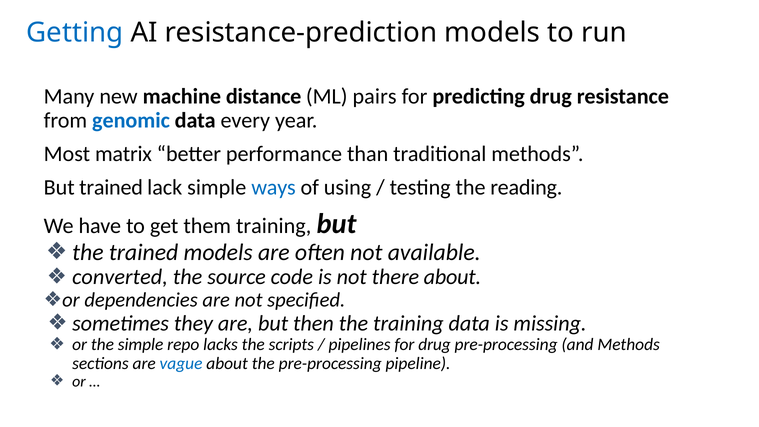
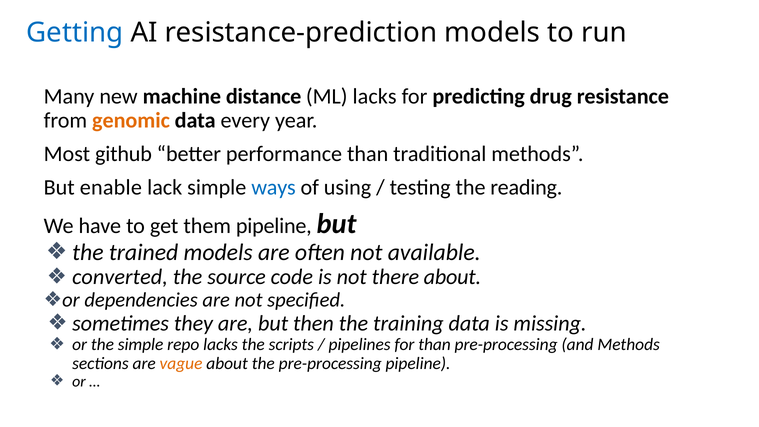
ML pairs: pairs -> lacks (375, 97)
genomic colour: blue -> orange (131, 121)
matrix: matrix -> github (123, 154)
But trained: trained -> enable (111, 187)
them training: training -> pipeline (274, 226)
for drug: drug -> than (435, 345)
vague colour: blue -> orange (181, 363)
